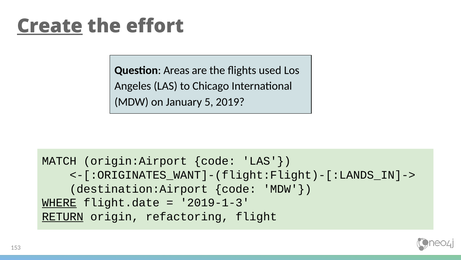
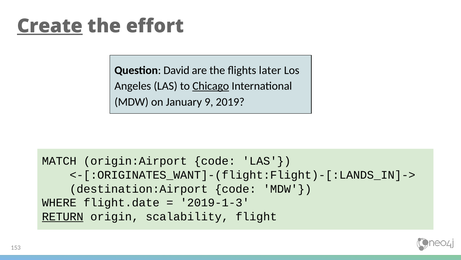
Areas: Areas -> David (176, 70)
used: used -> later (270, 70)
Chicago underline: none -> present (211, 86)
5: 5 -> 9 (209, 102)
WHERE underline: present -> none (59, 202)
refactoring: refactoring -> scalability (187, 216)
